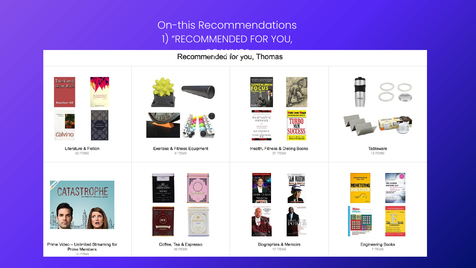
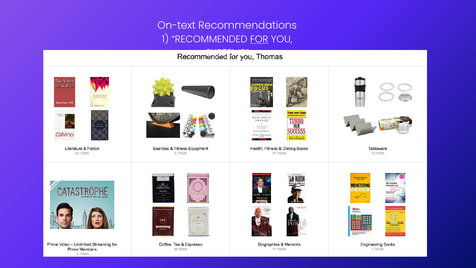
On-this: On-this -> On-text (177, 25)
FOR underline: none -> present (259, 39)
SCALING: SCALING -> SYSTEMS (227, 53)
